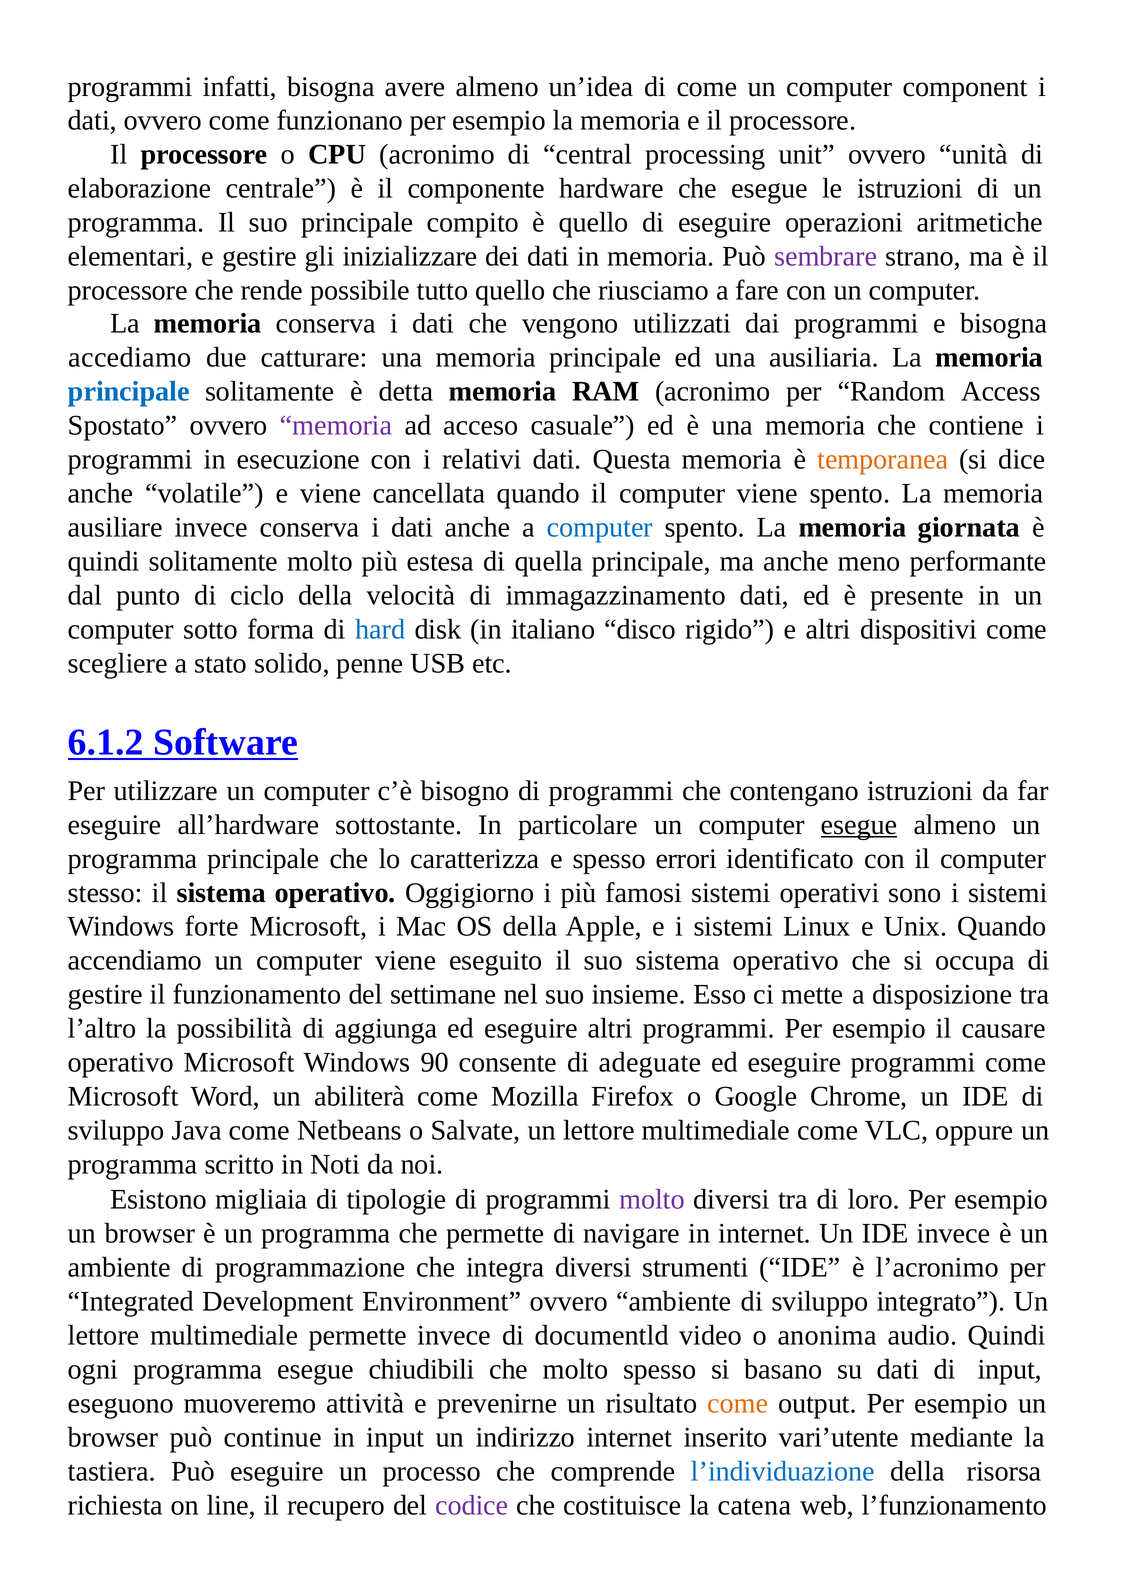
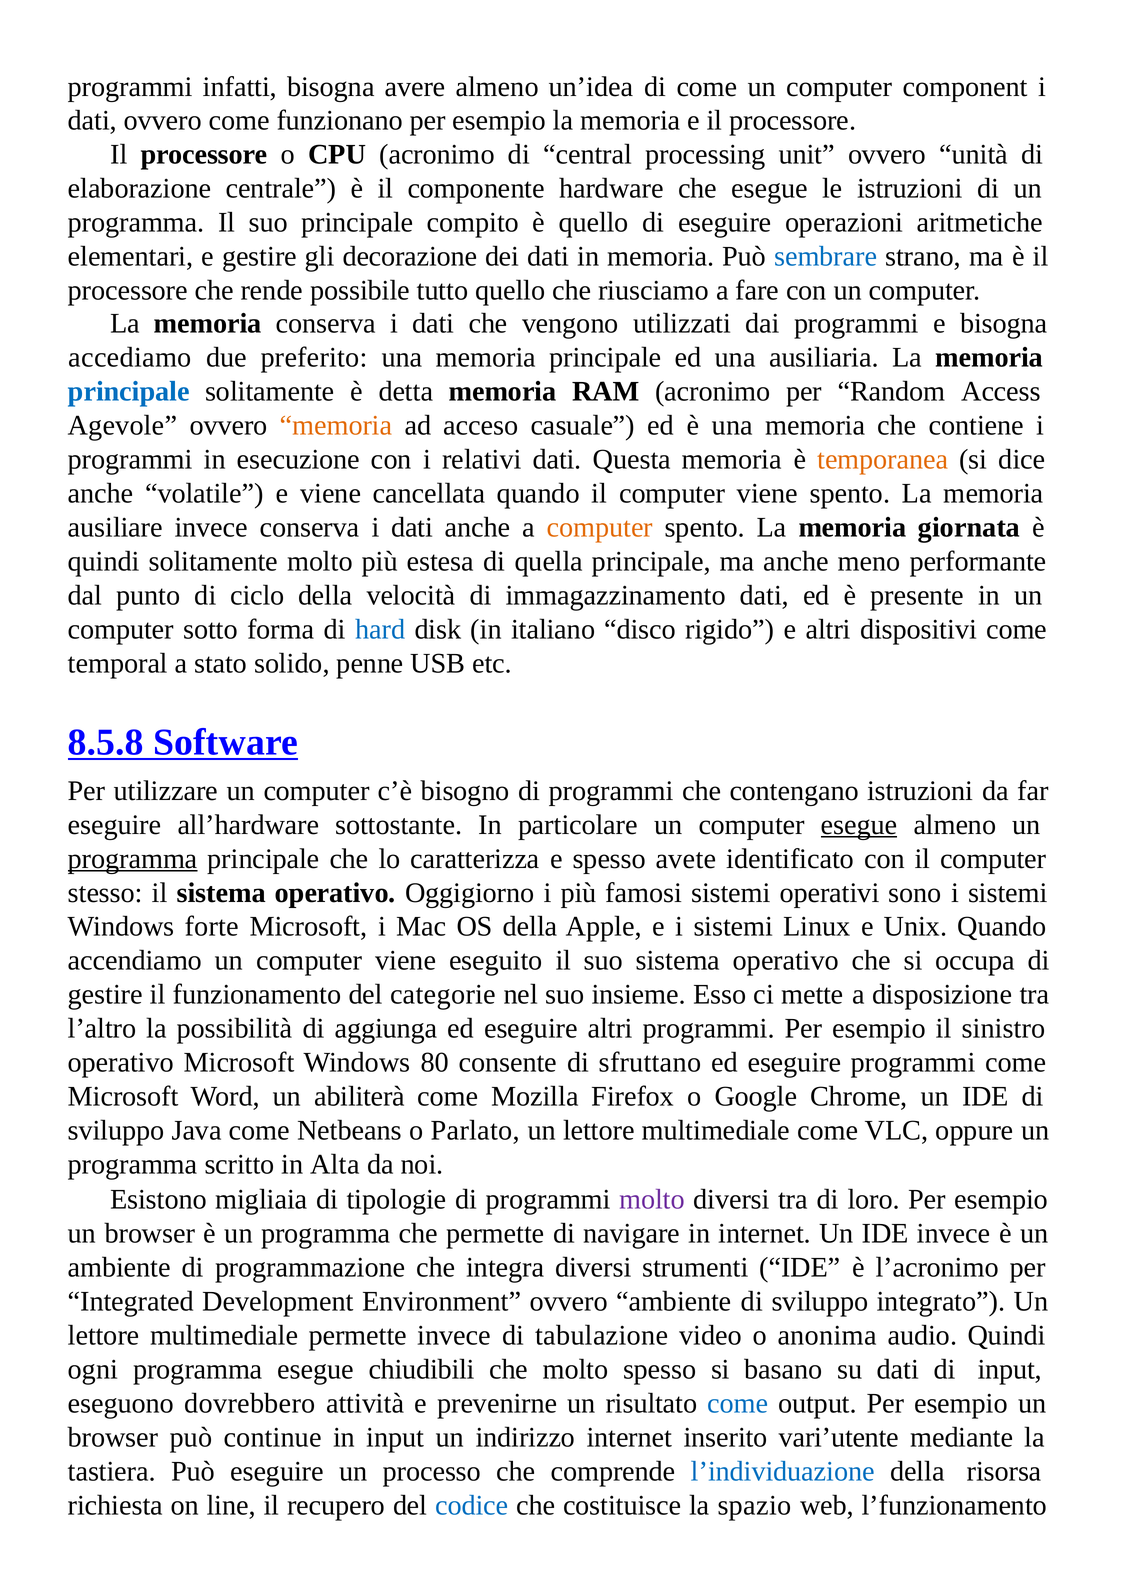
inizializzare: inizializzare -> decorazione (410, 256)
sembrare colour: purple -> blue (826, 256)
catturare: catturare -> preferito (314, 357)
Spostato: Spostato -> Agevole (123, 425)
memoria colour: purple -> orange (336, 425)
computer colour: blue -> orange (600, 527)
scegliere: scegliere -> temporal (118, 663)
6.1.2: 6.1.2 -> 8.5.8 (106, 742)
programma underline: none -> present (133, 858)
errori: errori -> avete (686, 858)
settimane: settimane -> categorie (443, 994)
causare: causare -> sinistro (1004, 1028)
90: 90 -> 80 (435, 1062)
adeguate: adeguate -> sfruttano (650, 1062)
Salvate: Salvate -> Parlato (475, 1130)
Noti: Noti -> Alta (335, 1164)
documentld: documentld -> tabulazione (602, 1335)
muoveremo: muoveremo -> dovrebbero (250, 1403)
come colour: orange -> blue (738, 1403)
codice colour: purple -> blue (472, 1505)
catena: catena -> spazio (754, 1505)
